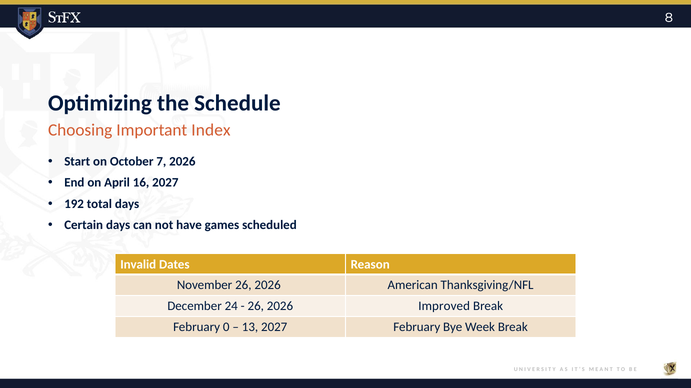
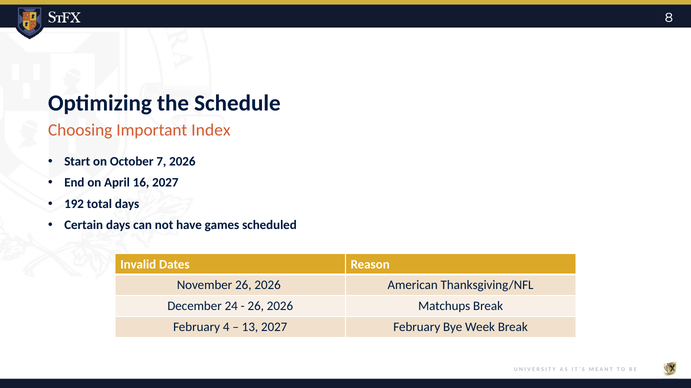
Improved: Improved -> Matchups (444, 307)
0: 0 -> 4 (226, 328)
